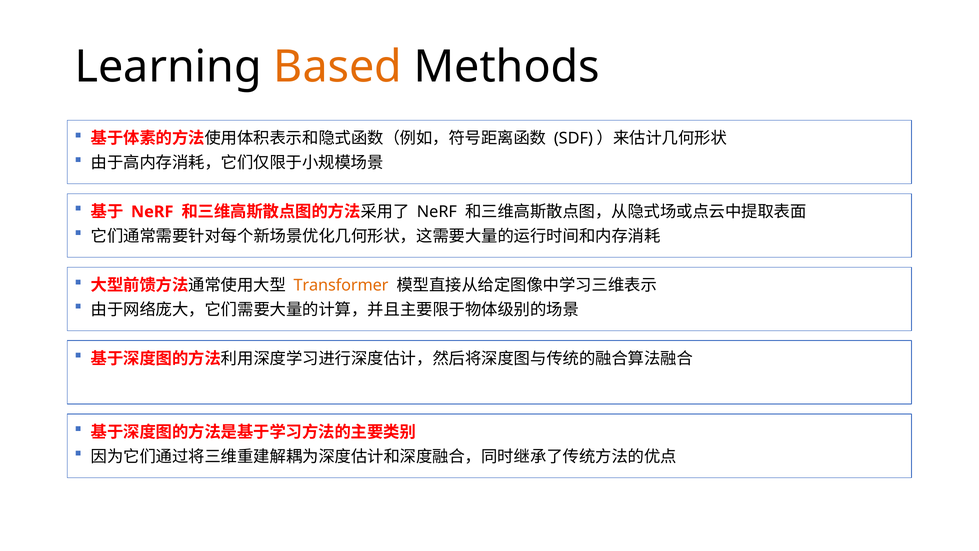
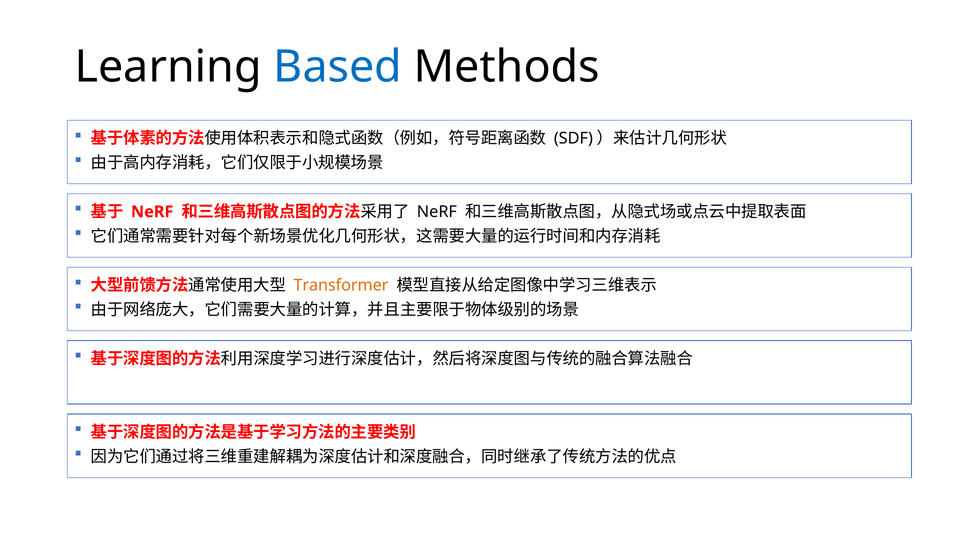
Based colour: orange -> blue (338, 67)
